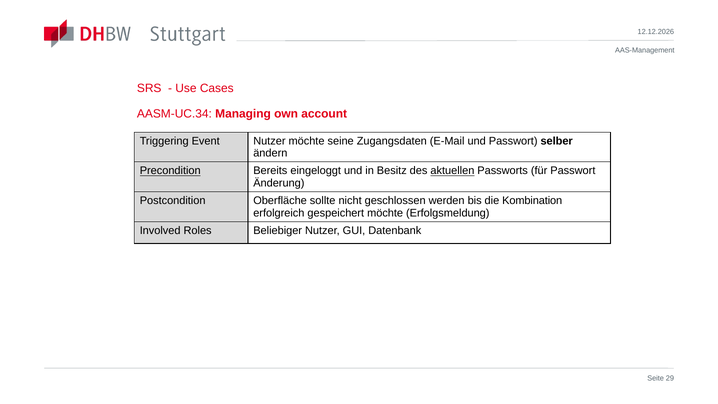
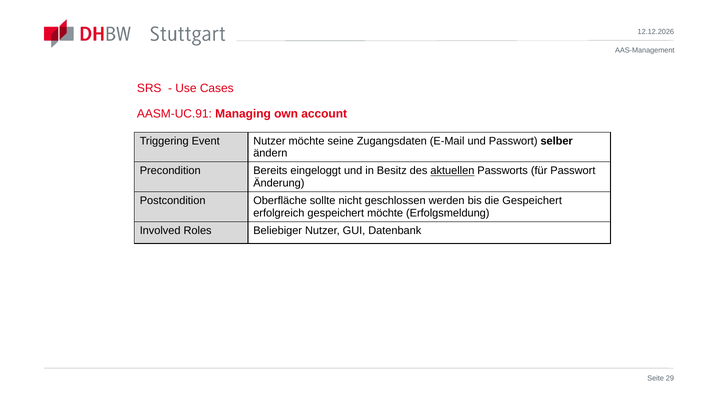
AASM-UC.34: AASM-UC.34 -> AASM-UC.91 (174, 114)
Precondition underline: present -> none (170, 171)
die Kombination: Kombination -> Gespeichert (532, 201)
